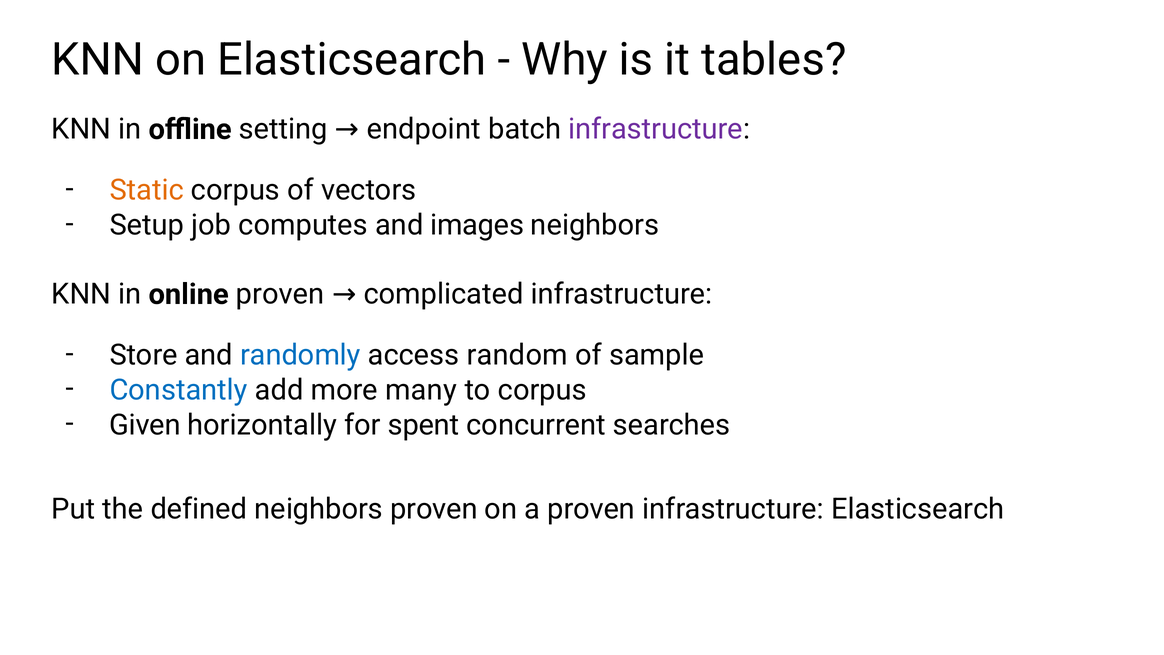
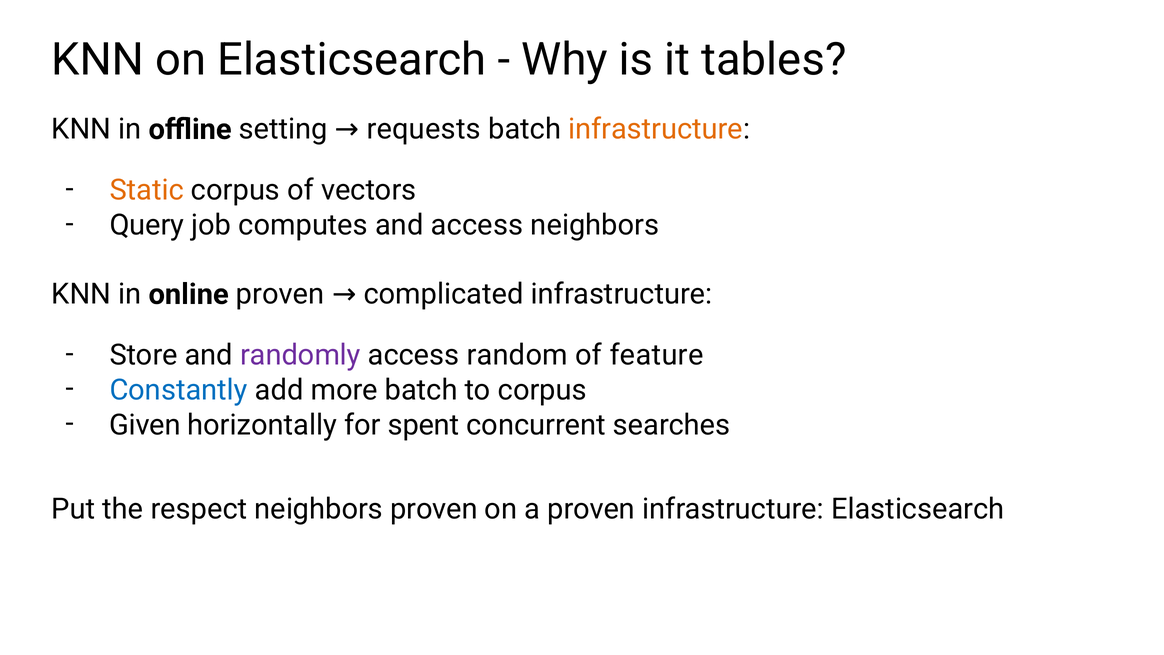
endpoint: endpoint -> requests (424, 129)
infrastructure colour: purple -> orange (656, 129)
Setup: Setup -> Query (147, 225)
and images: images -> access (477, 225)
randomly colour: blue -> purple (300, 355)
sample: sample -> feature (657, 355)
more many: many -> batch (421, 390)
defined: defined -> respect (199, 509)
